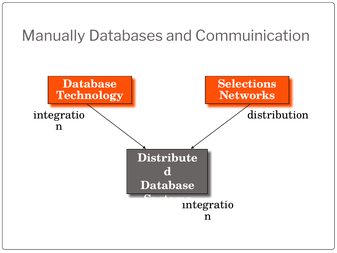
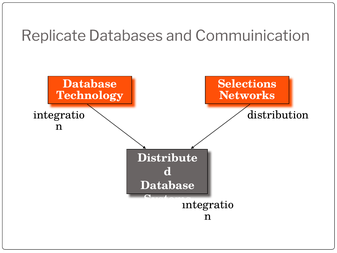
Manually: Manually -> Replicate (54, 36)
